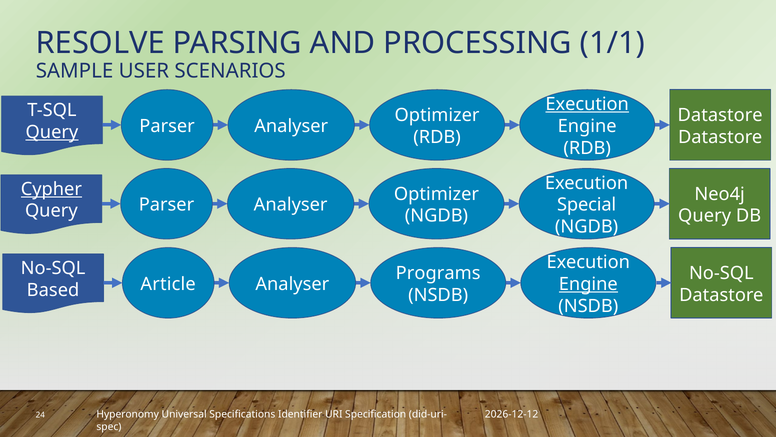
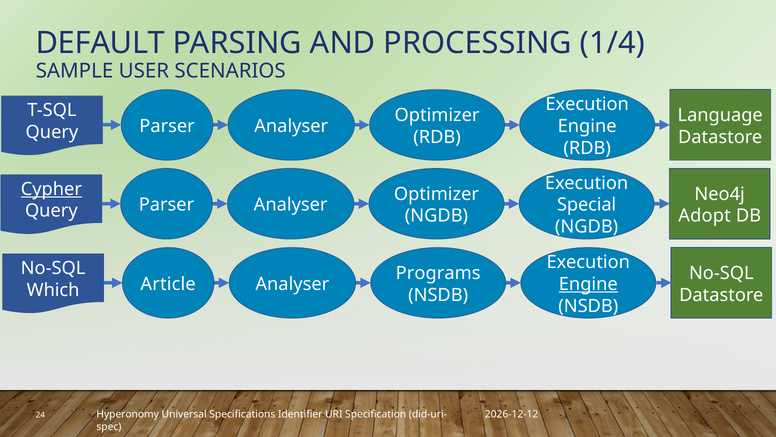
RESOLVE: RESOLVE -> DEFAULT (100, 43)
1/1: 1/1 -> 1/4 (612, 43)
Execution underline: present -> none (587, 104)
Datastore: Datastore -> Language (720, 115)
Query underline: present -> none (52, 132)
Query: Query -> Adopt (705, 216)
Based: Based -> Which (53, 290)
